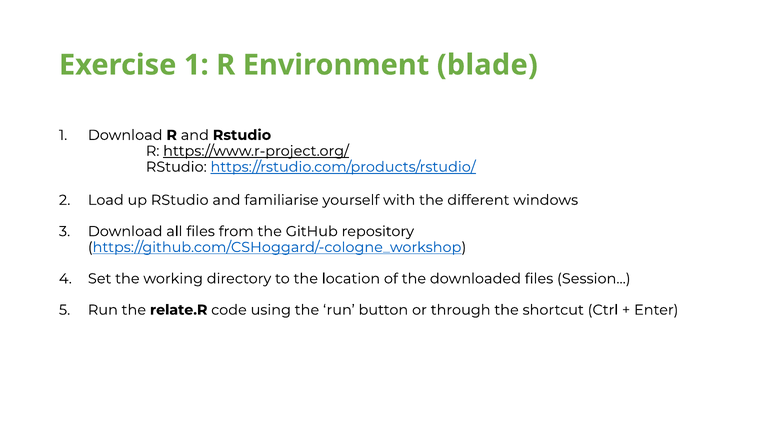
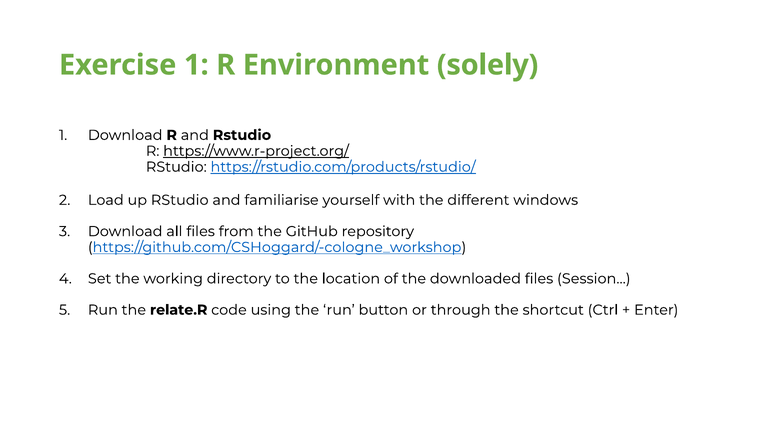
blade: blade -> solely (488, 65)
